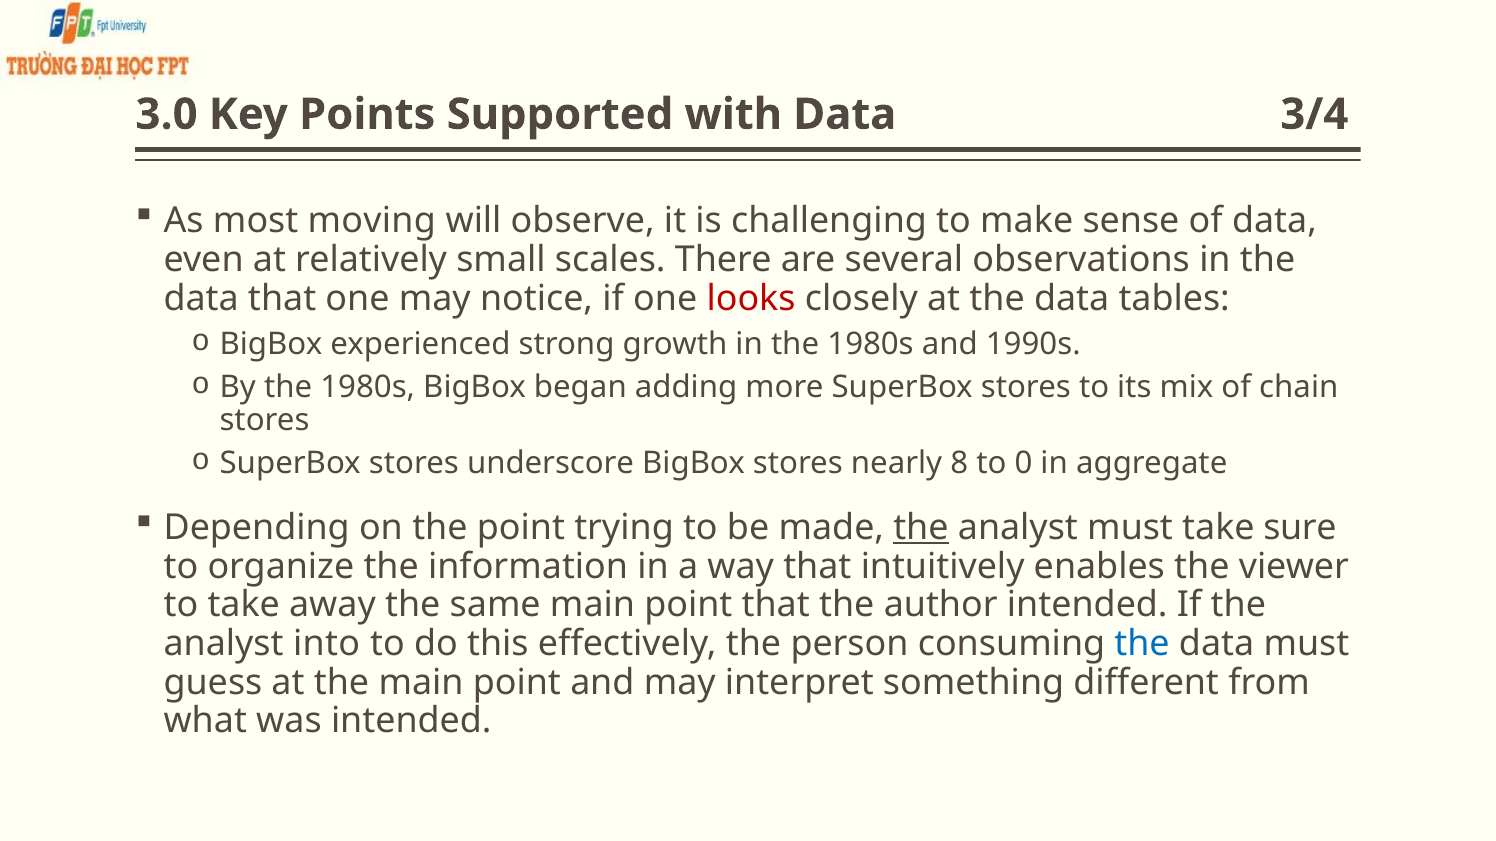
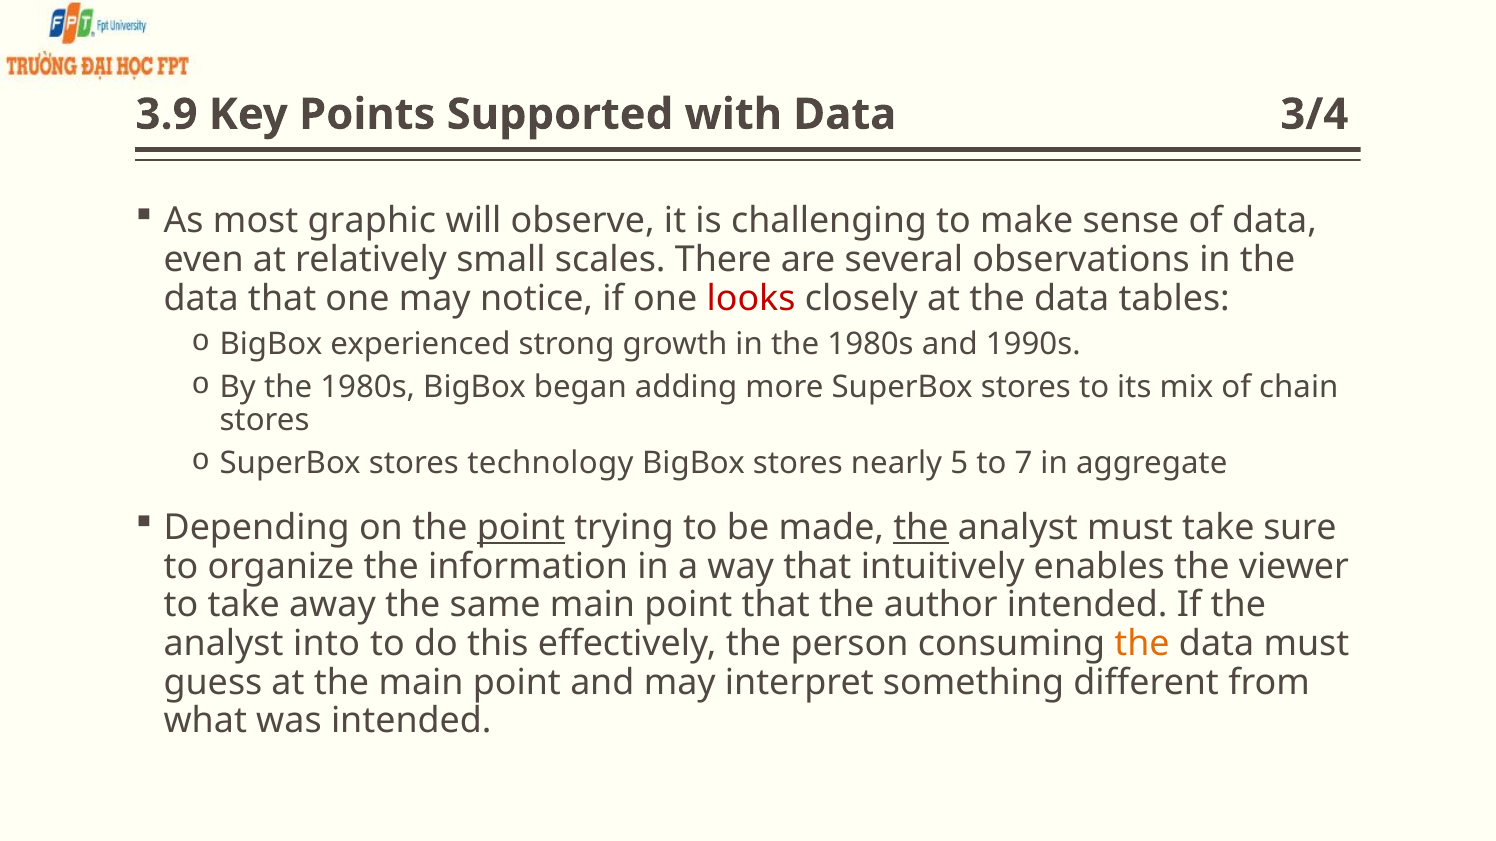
3.0: 3.0 -> 3.9 (167, 114)
moving: moving -> graphic (372, 221)
underscore: underscore -> technology (550, 464)
8: 8 -> 5 (959, 464)
0: 0 -> 7 (1023, 464)
point underline: none -> present (521, 528)
the colour: blue -> orange (1142, 644)
